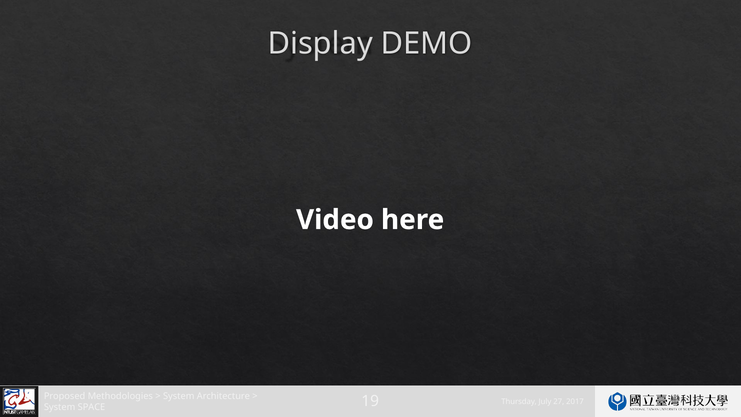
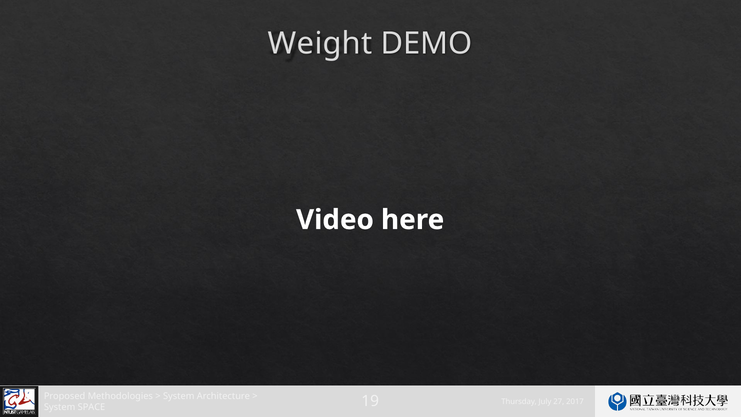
Display: Display -> Weight (320, 43)
